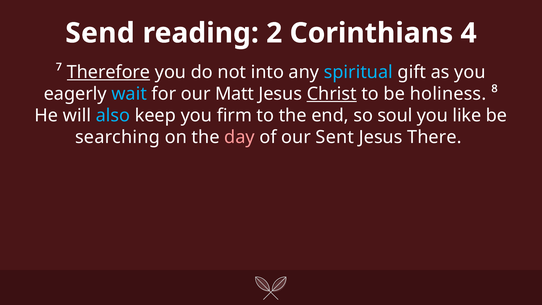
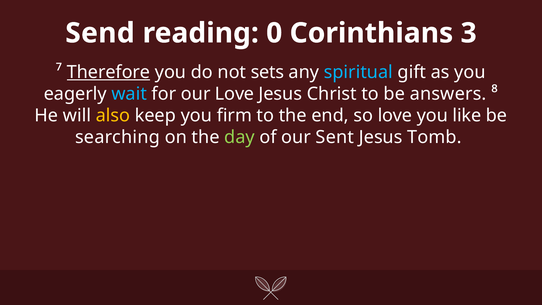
2: 2 -> 0 (274, 33)
4: 4 -> 3 (469, 33)
into: into -> sets (267, 72)
our Matt: Matt -> Love (235, 94)
Christ underline: present -> none (332, 94)
holiness: holiness -> answers (448, 94)
also colour: light blue -> yellow (113, 115)
so soul: soul -> love (395, 115)
day colour: pink -> light green (239, 137)
There: There -> Tomb (434, 137)
